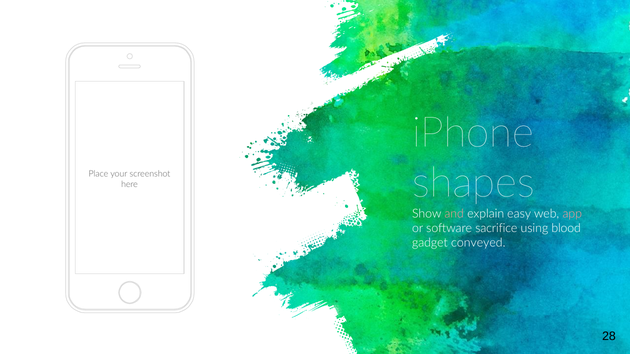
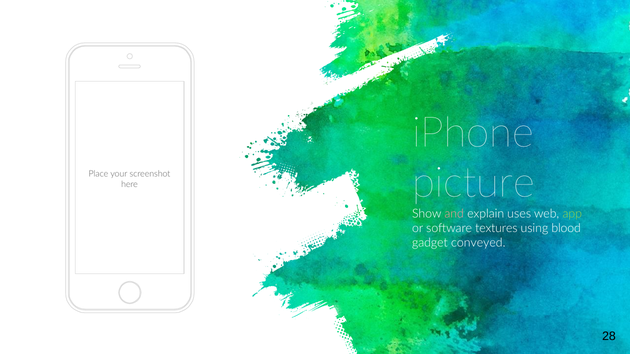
shapes: shapes -> picture (473, 183)
easy: easy -> uses (519, 214)
app colour: pink -> light green (572, 214)
sacrifice: sacrifice -> textures (496, 228)
